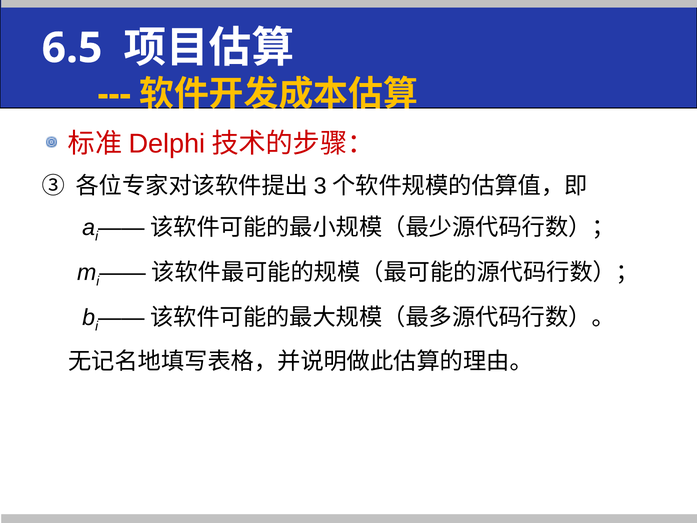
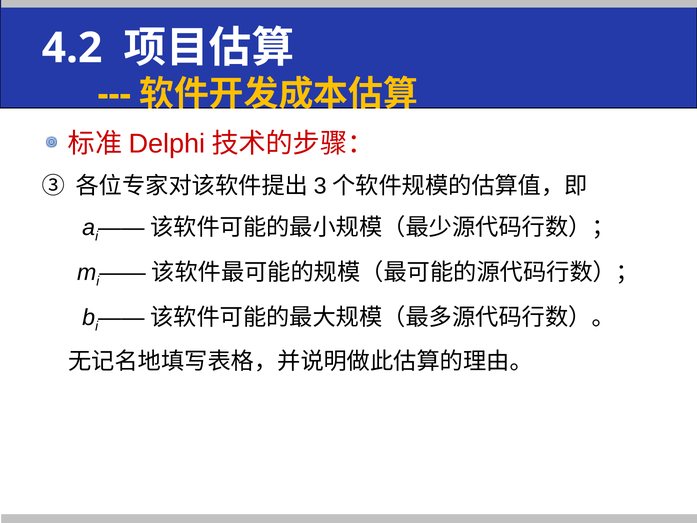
6.5: 6.5 -> 4.2 (72, 48)
